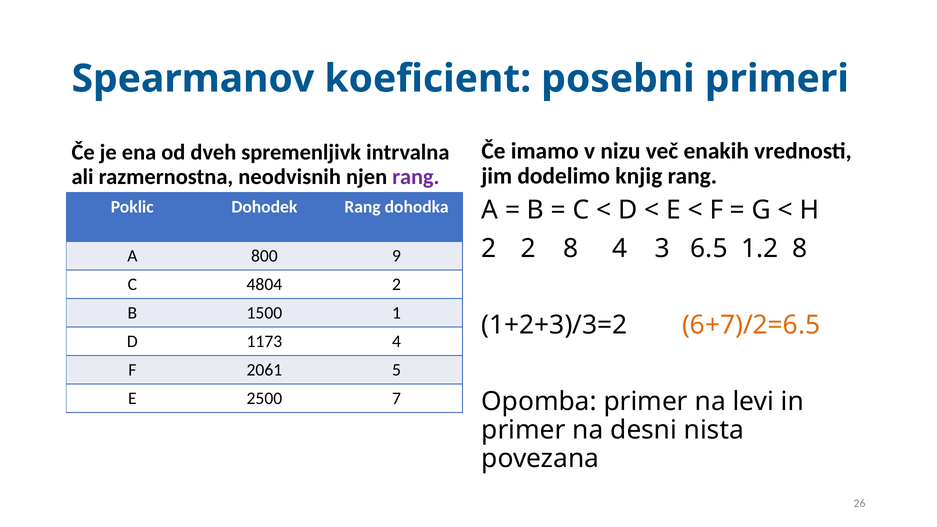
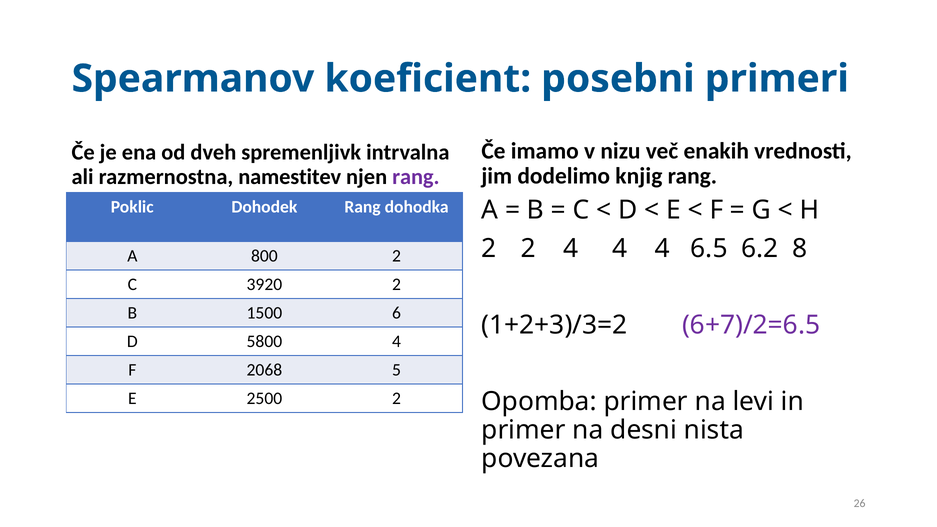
neodvisnih: neodvisnih -> namestitev (290, 177)
2 8: 8 -> 4 (571, 248)
3: 3 -> 4 (662, 248)
1.2: 1.2 -> 6.2 (760, 248)
800 9: 9 -> 2 (397, 256)
4804: 4804 -> 3920 (264, 284)
1: 1 -> 6 (397, 313)
6+7)/2=6.5 colour: orange -> purple (751, 325)
1173: 1173 -> 5800 (264, 341)
2061: 2061 -> 2068 (264, 370)
2500 7: 7 -> 2 (397, 398)
